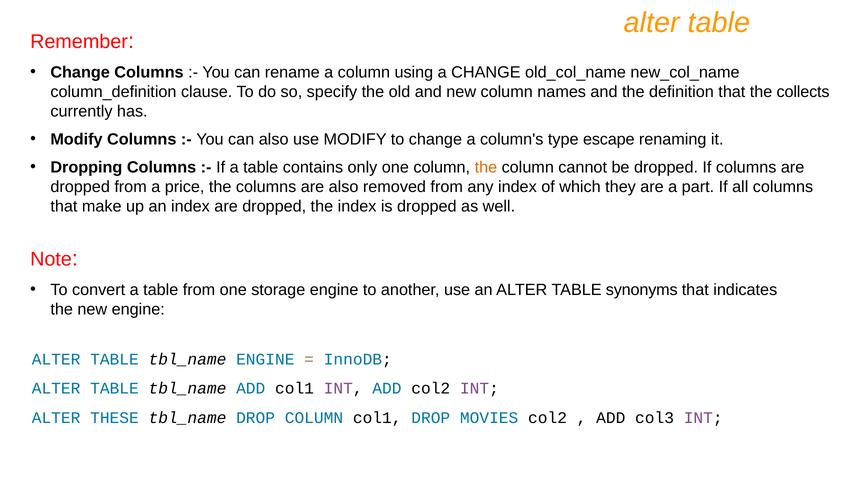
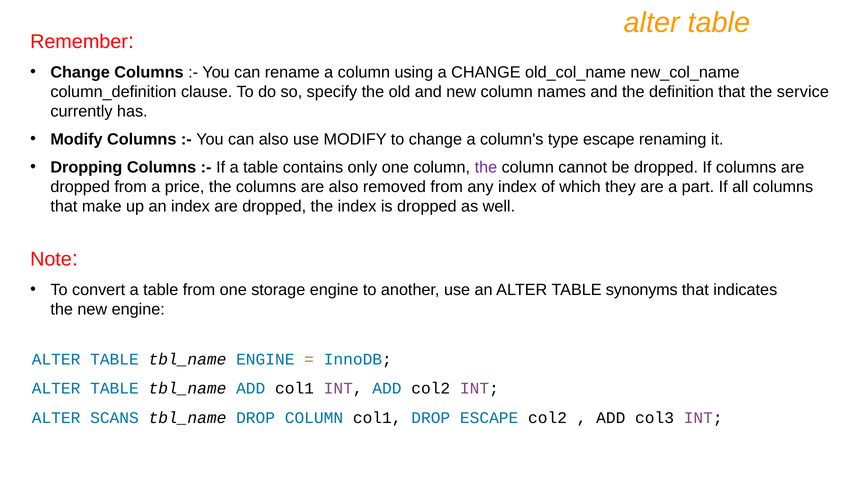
collects: collects -> service (803, 92)
the colour: orange -> purple (486, 167)
THESE: THESE -> SCANS (114, 417)
DROP MOVIES: MOVIES -> ESCAPE (489, 417)
